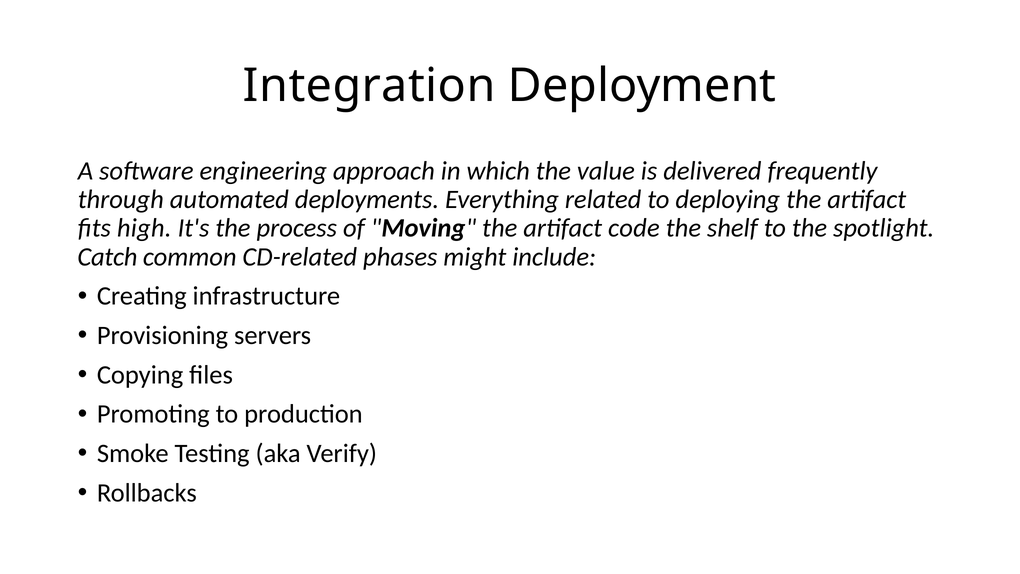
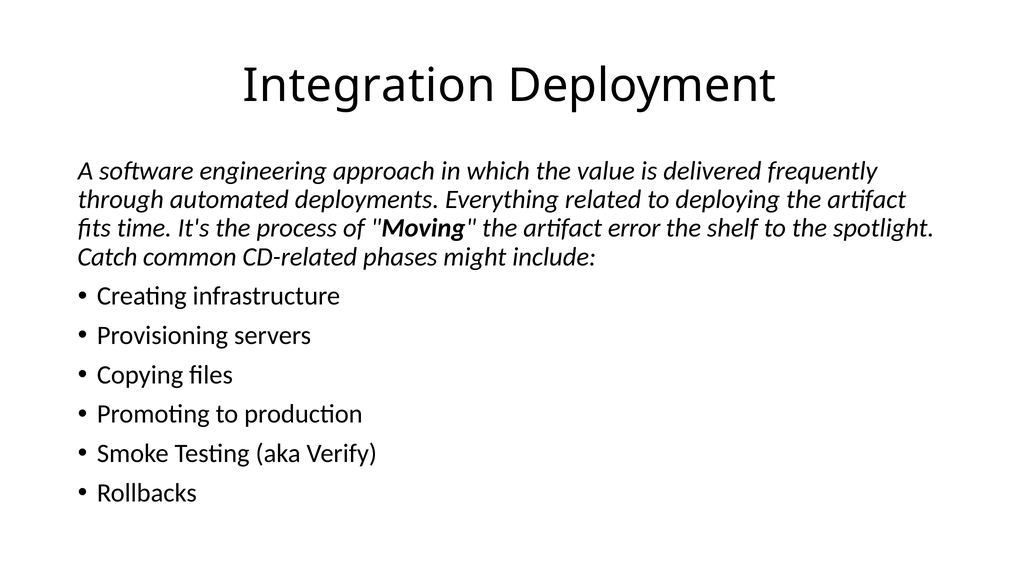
high: high -> time (144, 228)
code: code -> error (634, 228)
